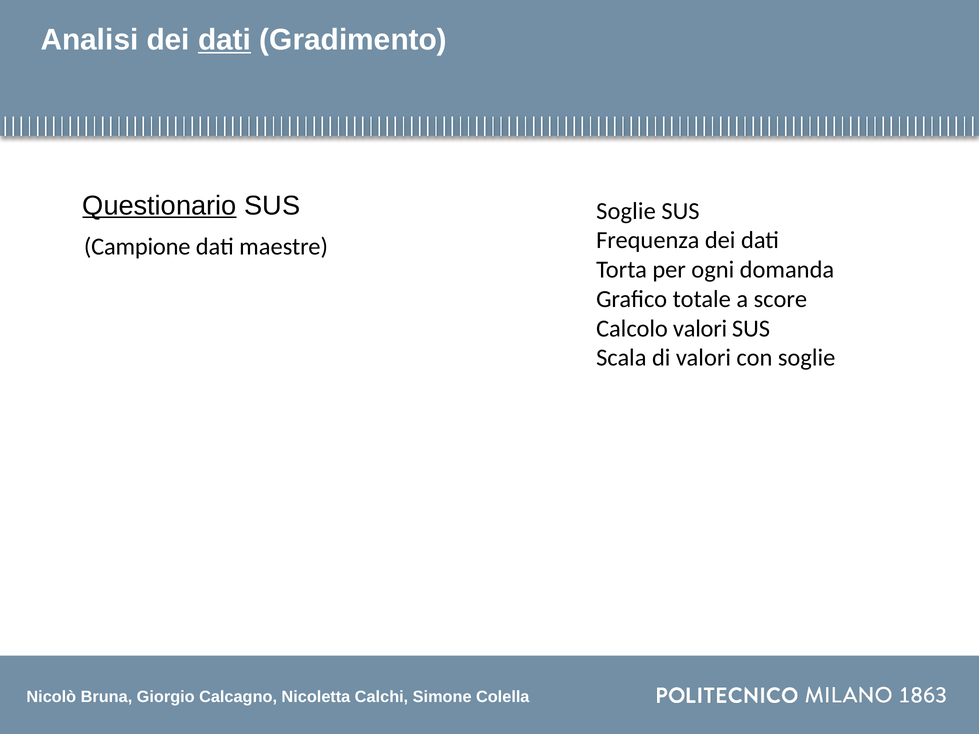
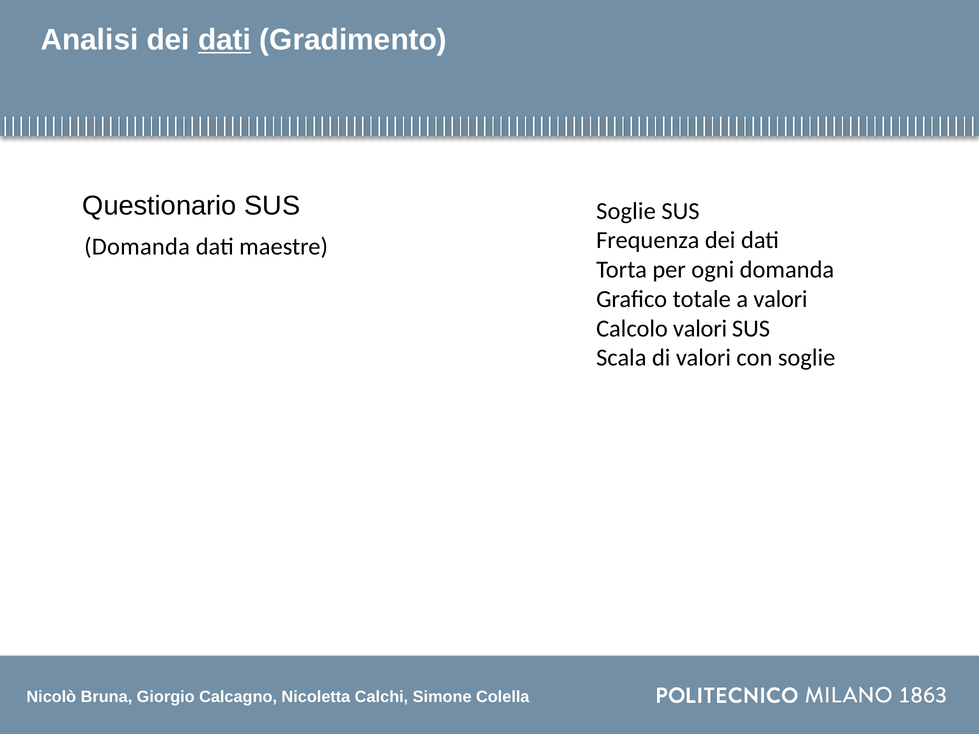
Questionario underline: present -> none (159, 206)
Campione: Campione -> Domanda (137, 247)
a score: score -> valori (781, 299)
